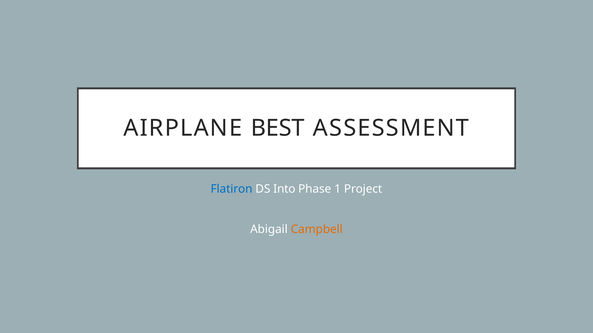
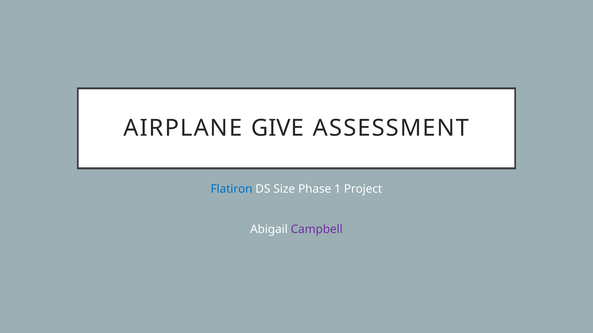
BEST: BEST -> GIVE (277, 128)
Into: Into -> Size (284, 189)
Campbell colour: orange -> purple (317, 230)
